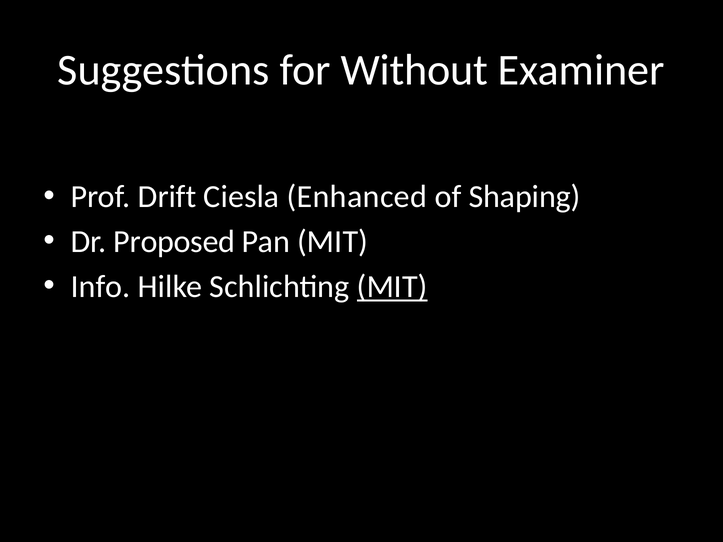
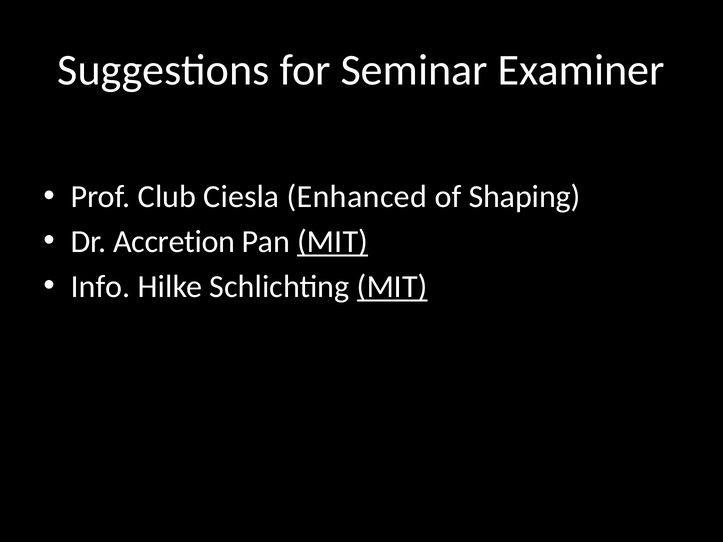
Without: Without -> Seminar (414, 70)
Drift: Drift -> Club (167, 197)
Proposed: Proposed -> Accretion (174, 242)
MIT underline: none -> present (333, 242)
